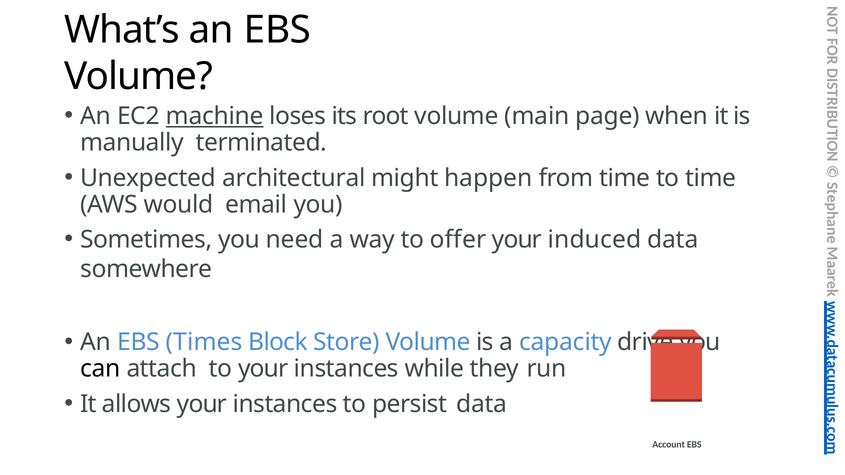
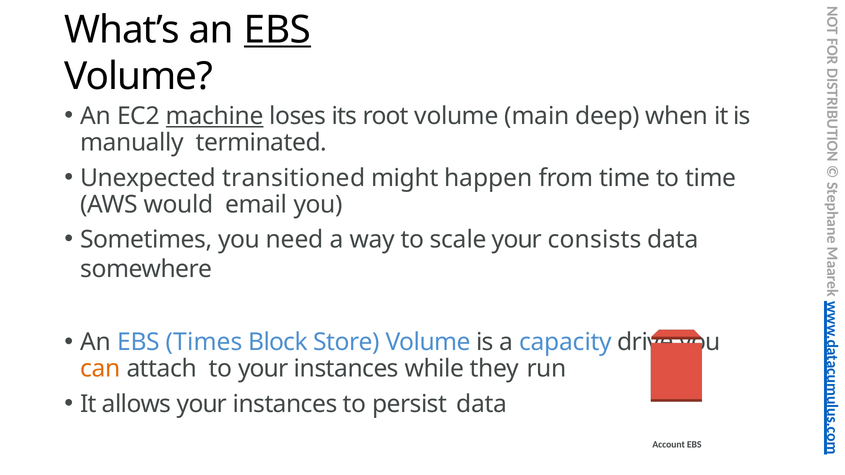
EBS underline: none -> present (277, 30)
page: page -> deep (608, 116)
architectural: architectural -> transitioned (294, 178)
offer: offer -> scale (458, 240)
induced: induced -> consists (595, 240)
can colour: black -> orange (100, 369)
